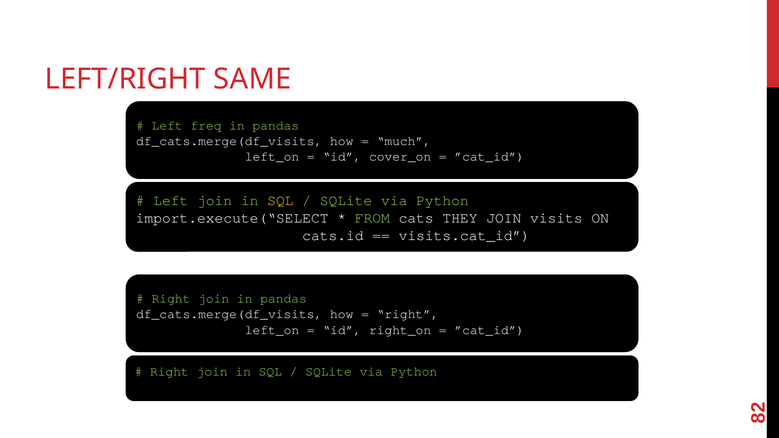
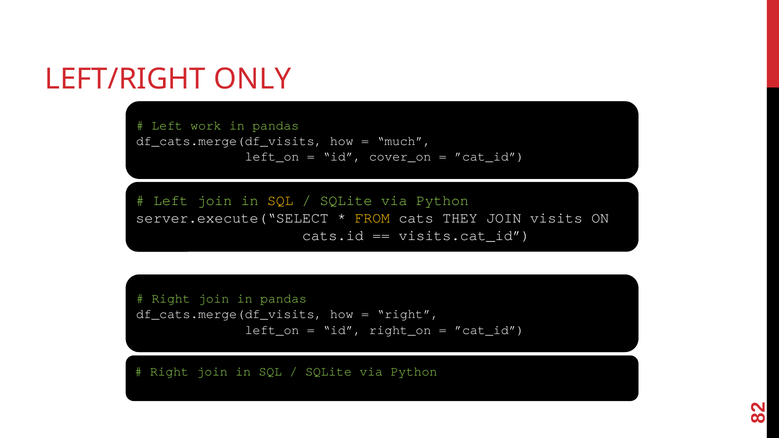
SAME: SAME -> ONLY (253, 79)
freq: freq -> work (206, 125)
import.execute(“SELECT: import.execute(“SELECT -> server.execute(“SELECT (232, 218)
FROM colour: light green -> yellow (372, 218)
